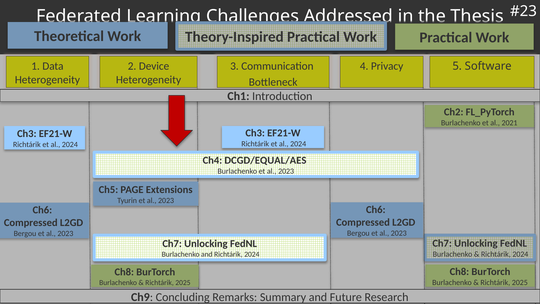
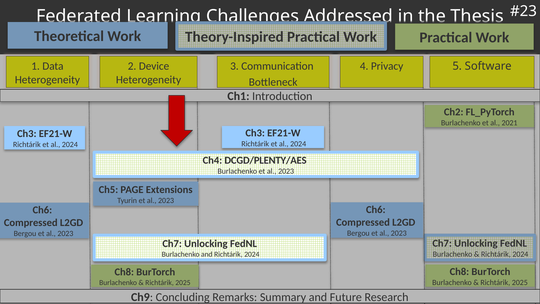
DCGD/EQUAL/AES: DCGD/EQUAL/AES -> DCGD/PLENTY/AES (266, 160)
